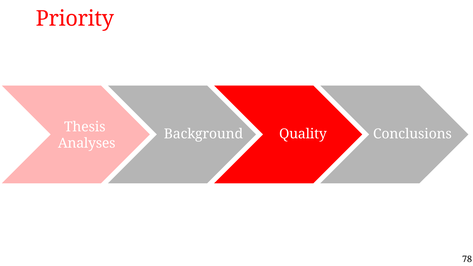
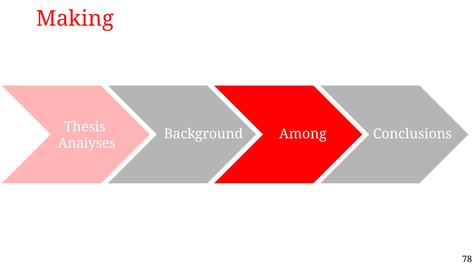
Priority: Priority -> Making (75, 19)
Quality: Quality -> Among (303, 134)
